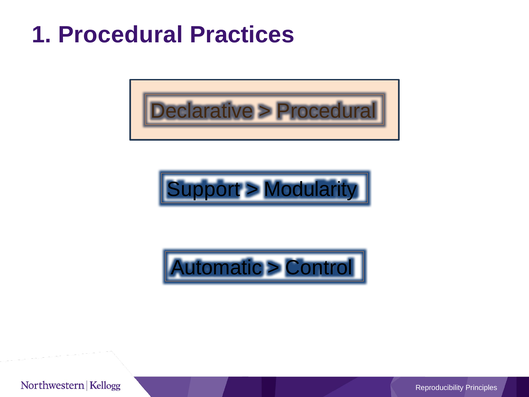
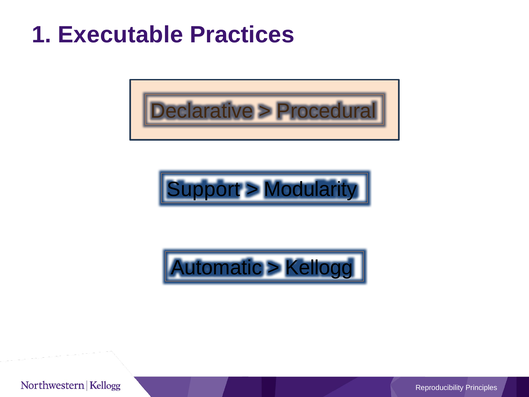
1 Procedural: Procedural -> Executable (121, 35)
Control: Control -> Kellogg (319, 268)
